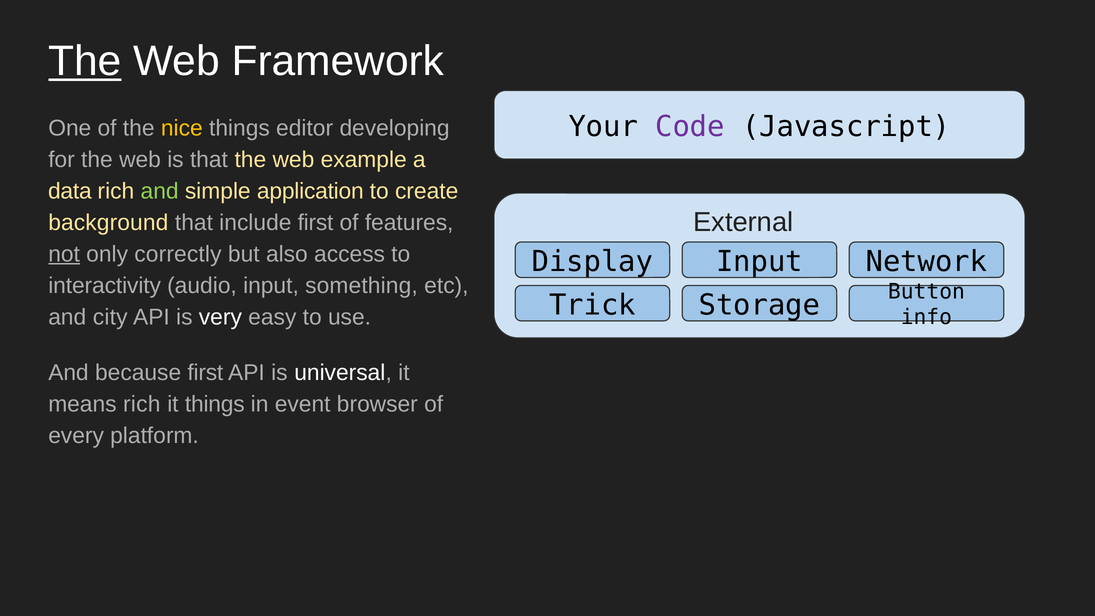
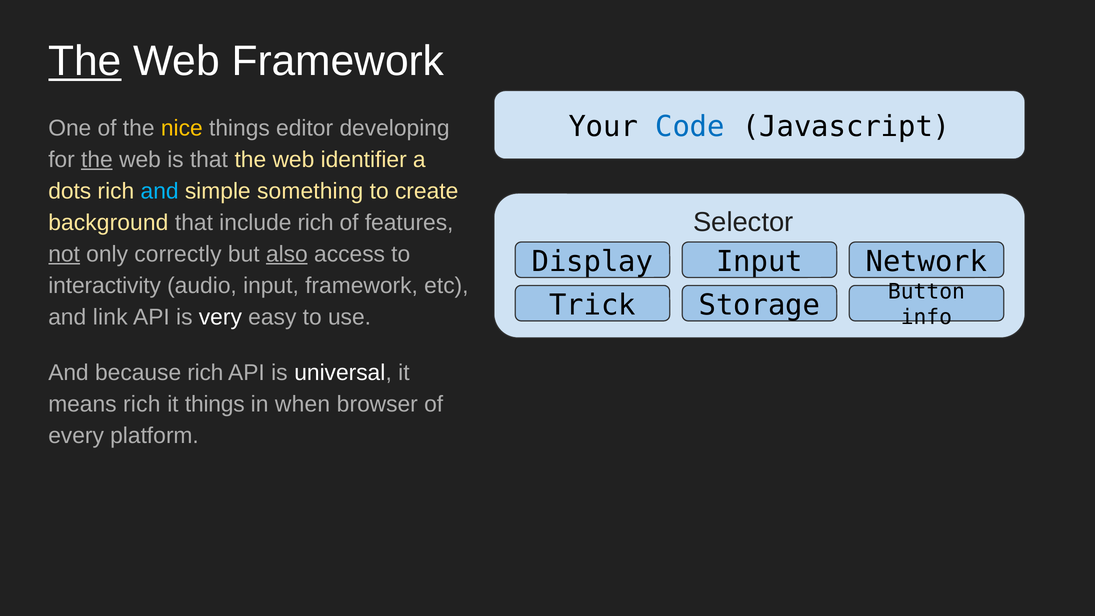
Code colour: purple -> blue (690, 127)
the underline: none -> present (97, 160)
example: example -> identifier (364, 160)
data: data -> dots (70, 191)
and colour: light green -> light blue (160, 191)
application: application -> something (310, 191)
External: External -> Selector (743, 222)
include first: first -> rich (316, 223)
also underline: none -> present (287, 254)
input something: something -> framework (362, 285)
city: city -> link (110, 317)
because first: first -> rich (205, 373)
event: event -> when (303, 404)
